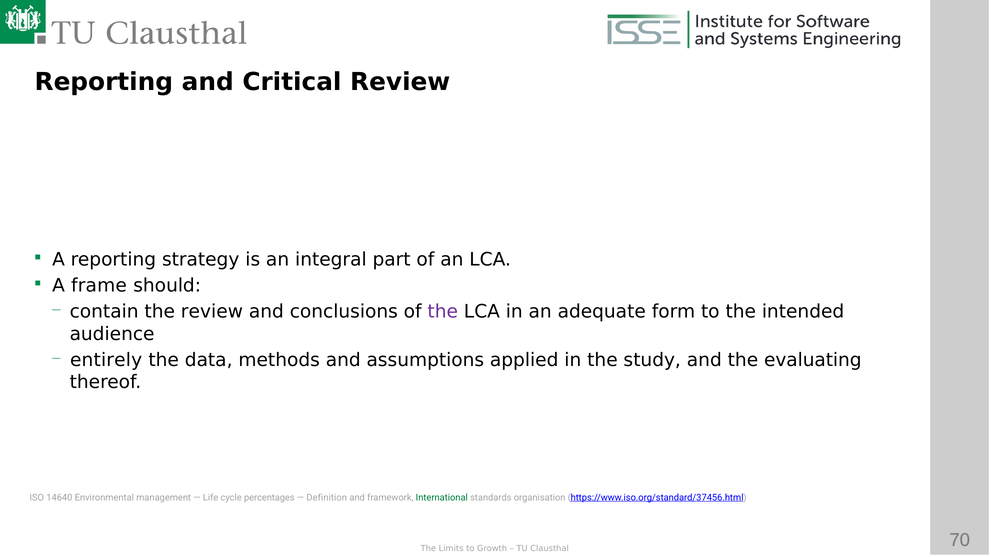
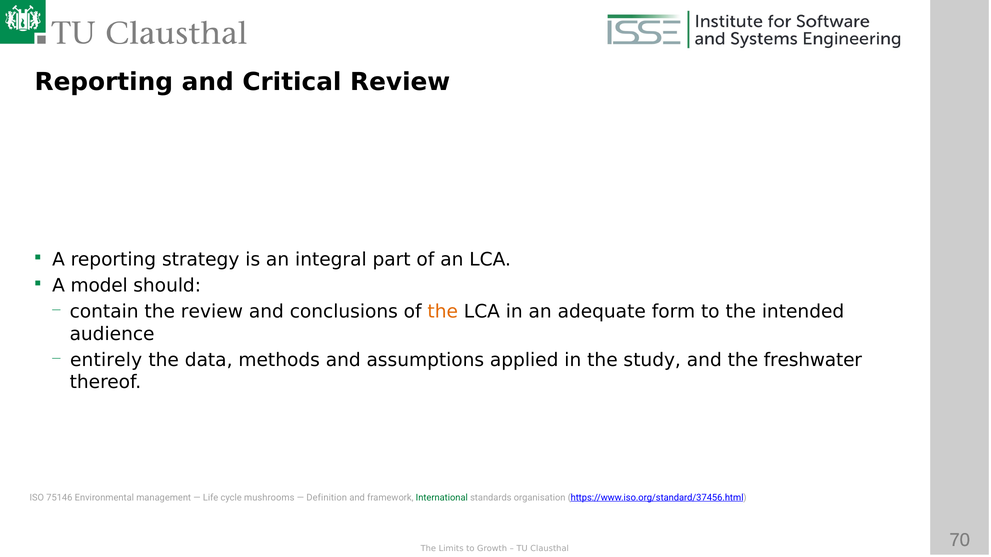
frame: frame -> model (99, 286)
the colour: purple -> orange (443, 312)
evaluating: evaluating -> freshwater (813, 360)
14640: 14640 -> 75146 (59, 498)
percentages: percentages -> mushrooms (269, 498)
